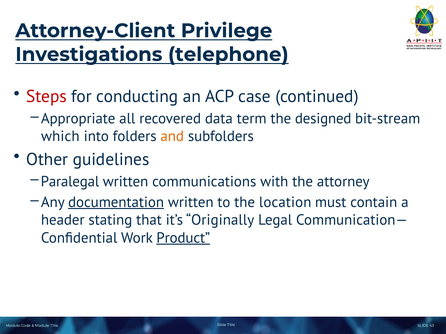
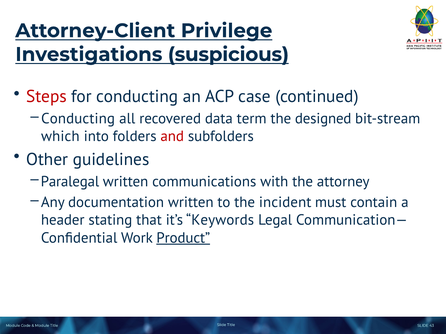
telephone: telephone -> suspicious (228, 55)
Appropriate: Appropriate -> Conducting (78, 119)
and colour: orange -> red (172, 137)
documentation underline: present -> none (116, 203)
location: location -> incident (285, 203)
Originally: Originally -> Keywords (220, 220)
